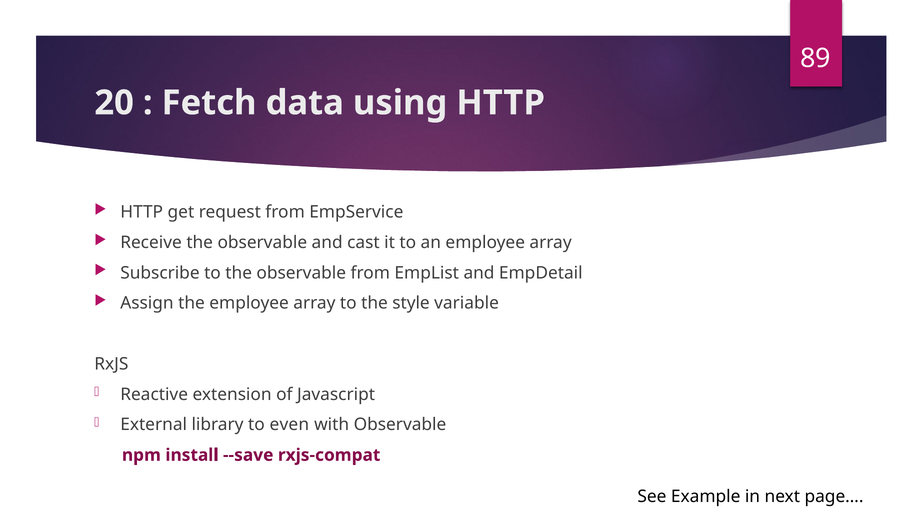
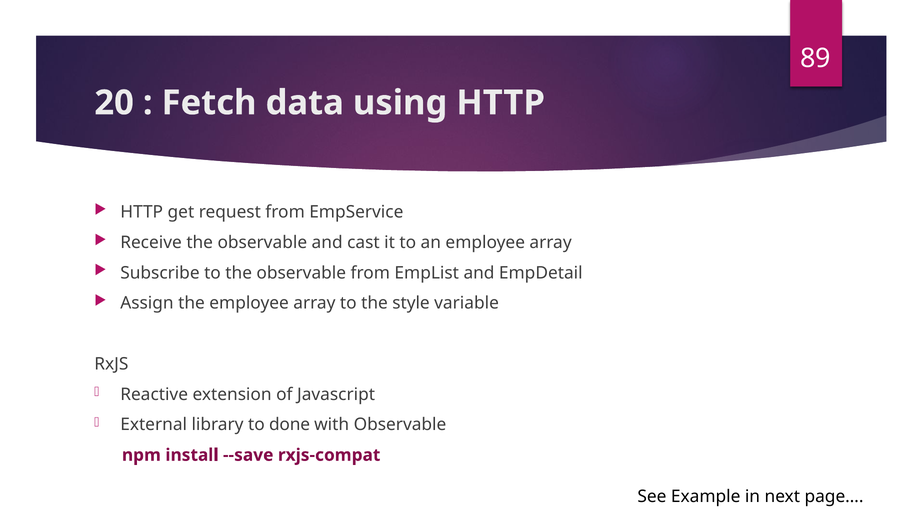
even: even -> done (290, 425)
